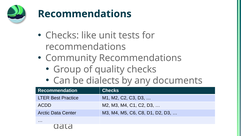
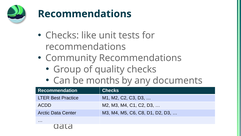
dialects: dialects -> months (103, 80)
